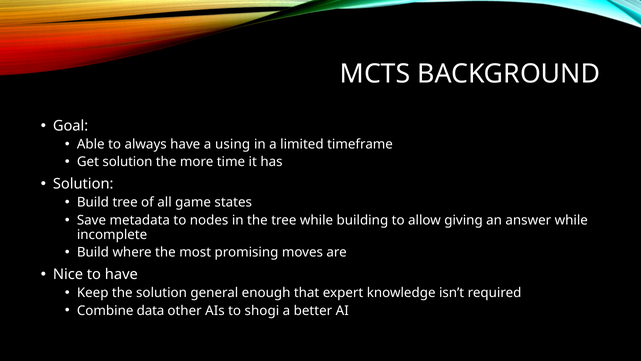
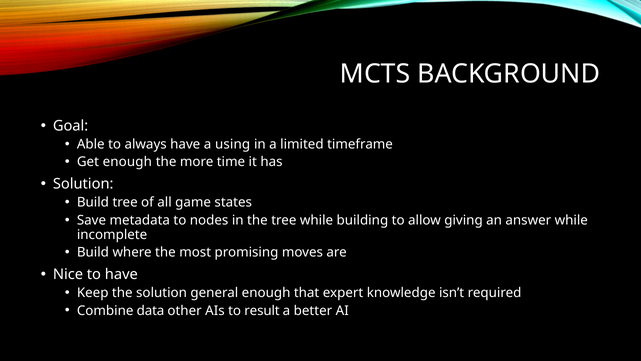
Get solution: solution -> enough (127, 162)
shogi: shogi -> result (262, 310)
